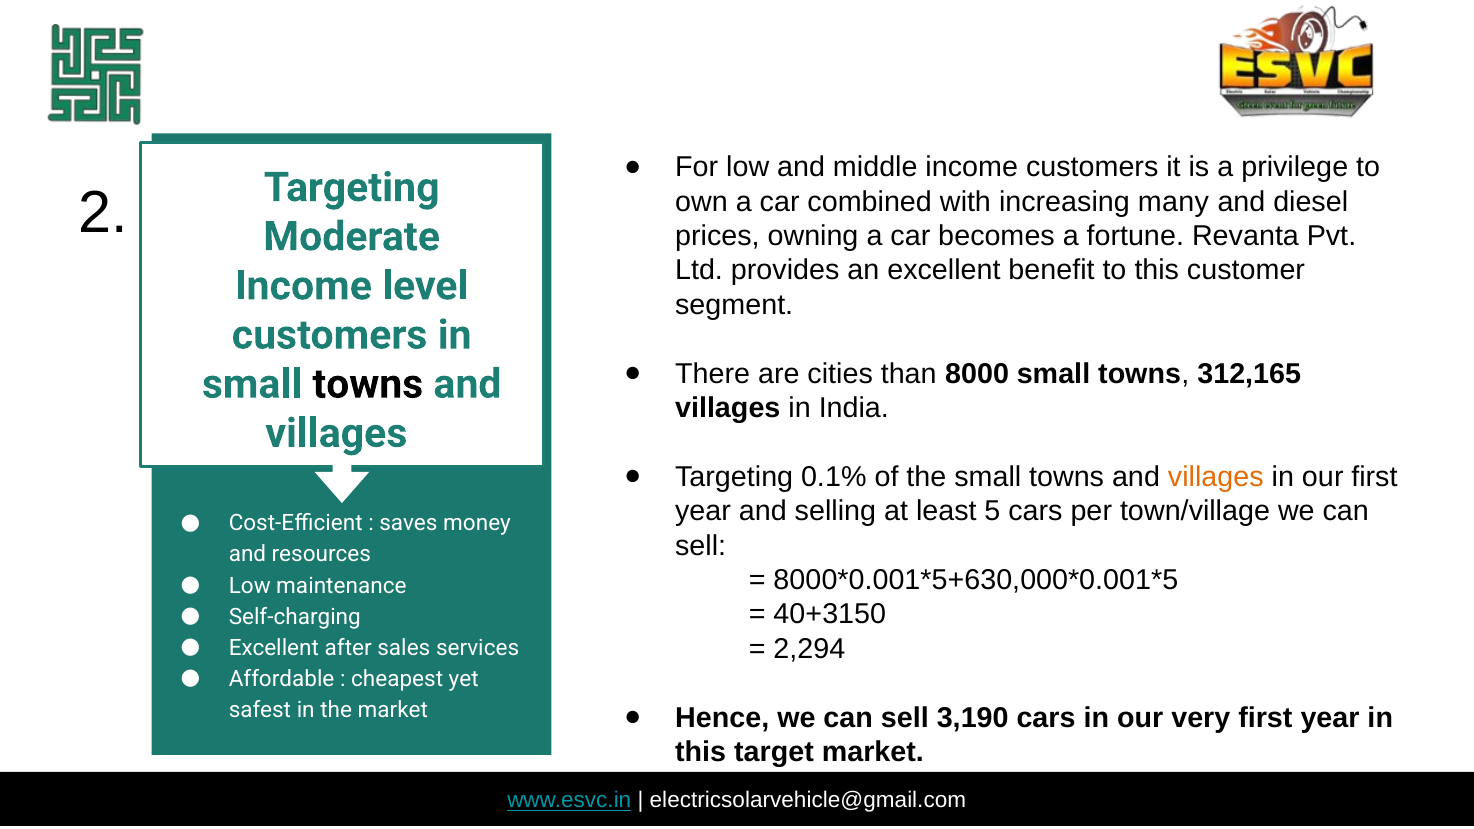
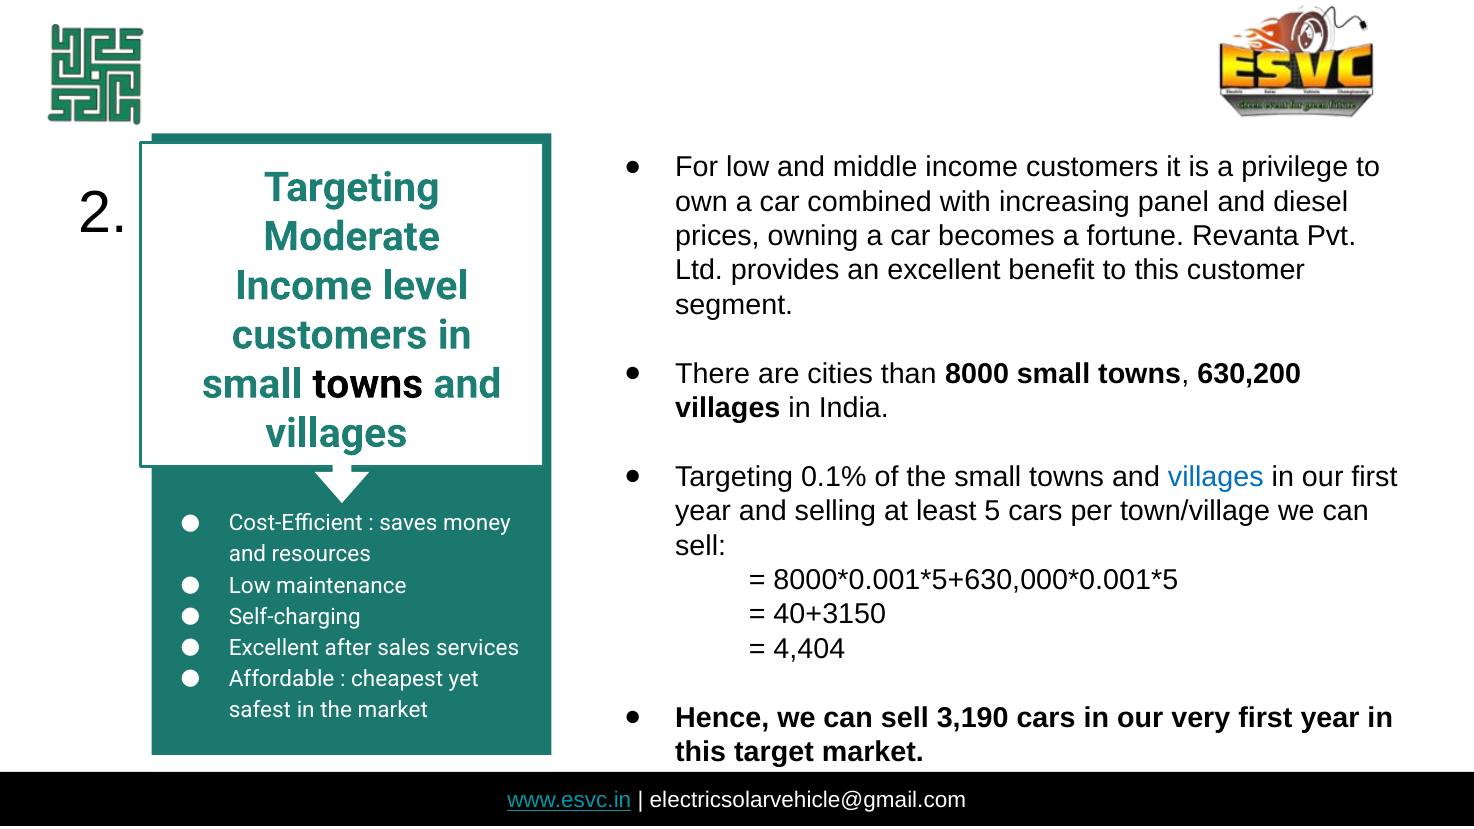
many: many -> panel (1173, 202)
312,165: 312,165 -> 630,200 (1249, 374)
villages colour: orange -> blue (1216, 477)
2,294: 2,294 -> 4,404 (809, 649)
